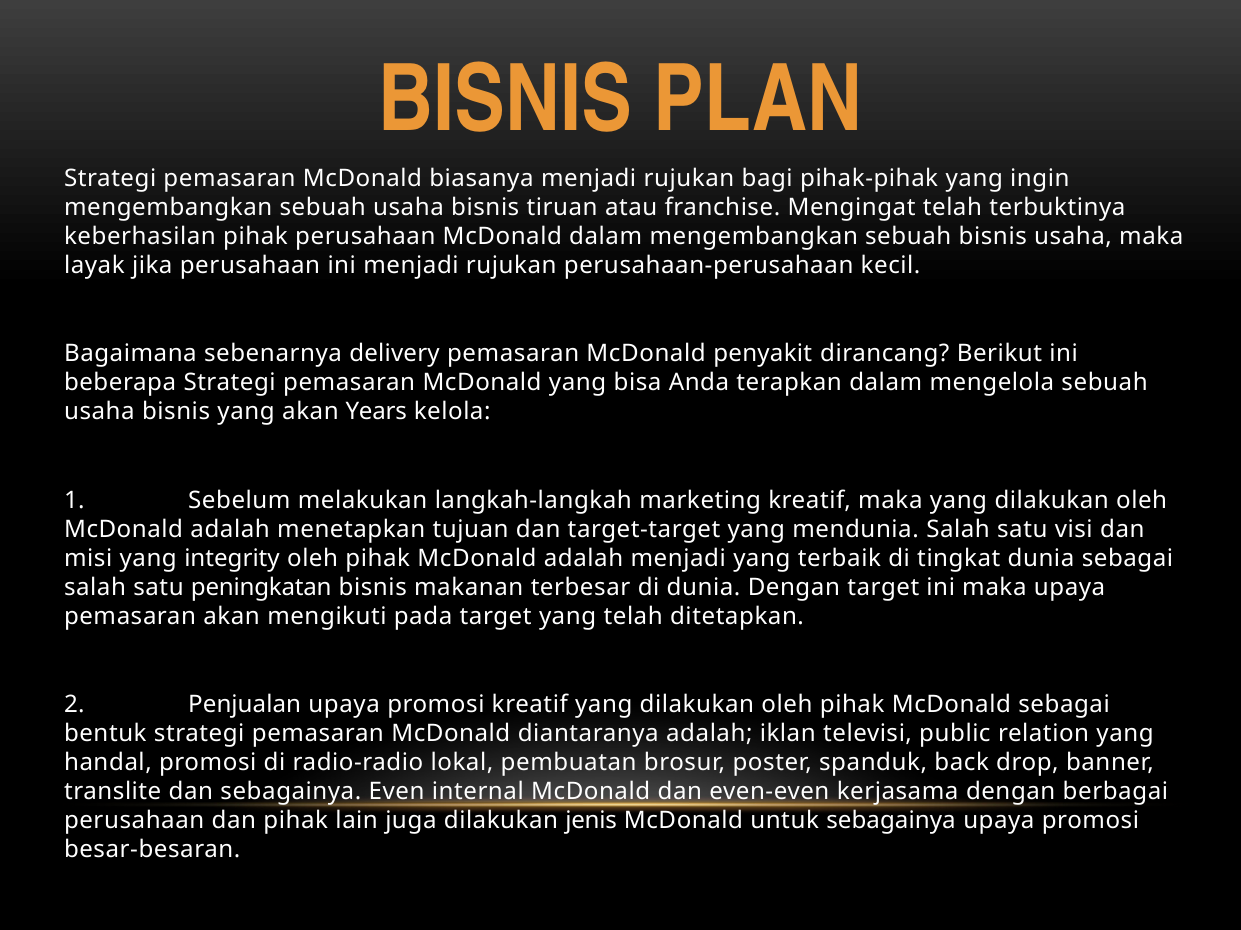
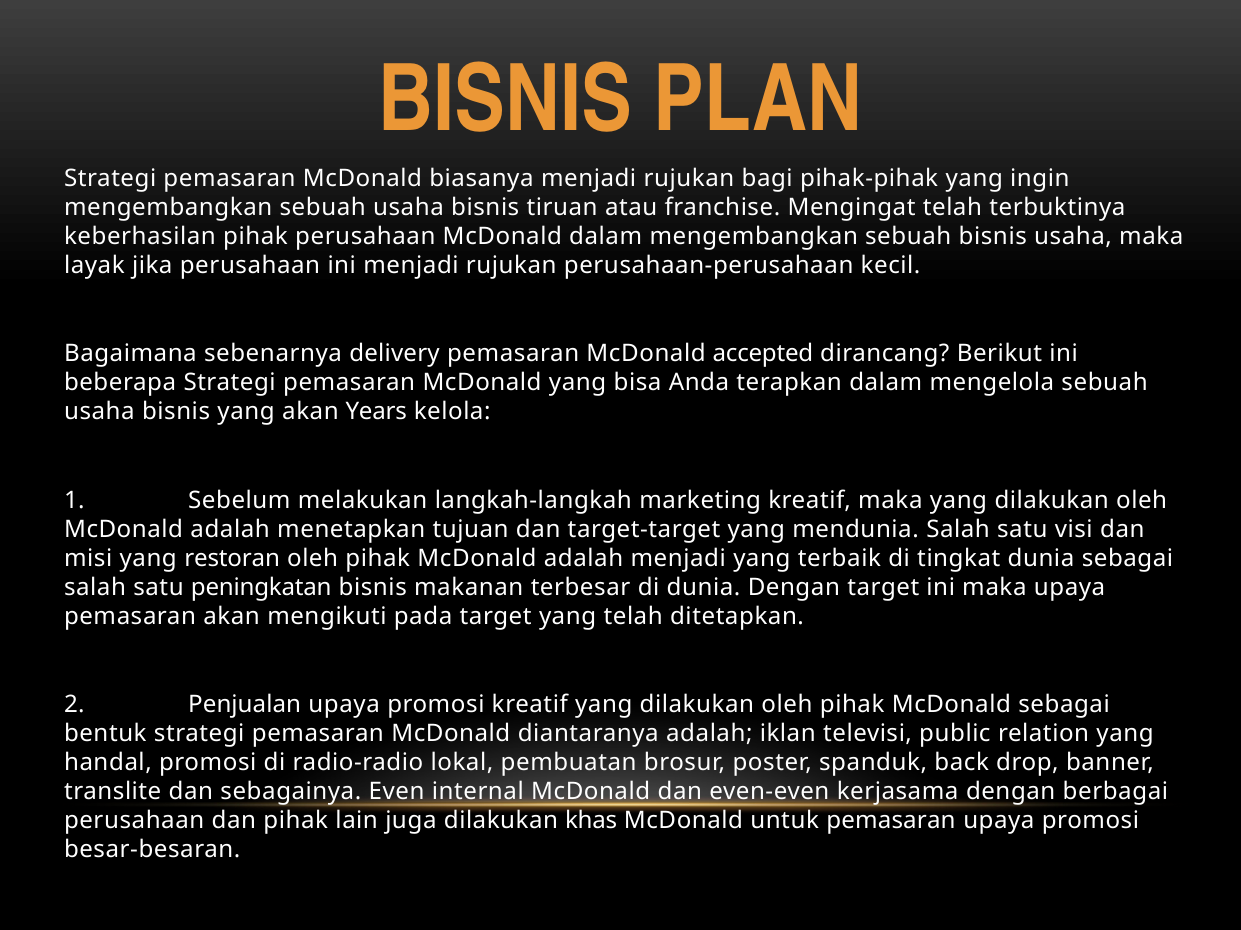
penyakit: penyakit -> accepted (763, 354)
integrity: integrity -> restoran (232, 559)
jenis: jenis -> khas (591, 821)
untuk sebagainya: sebagainya -> pemasaran (891, 821)
